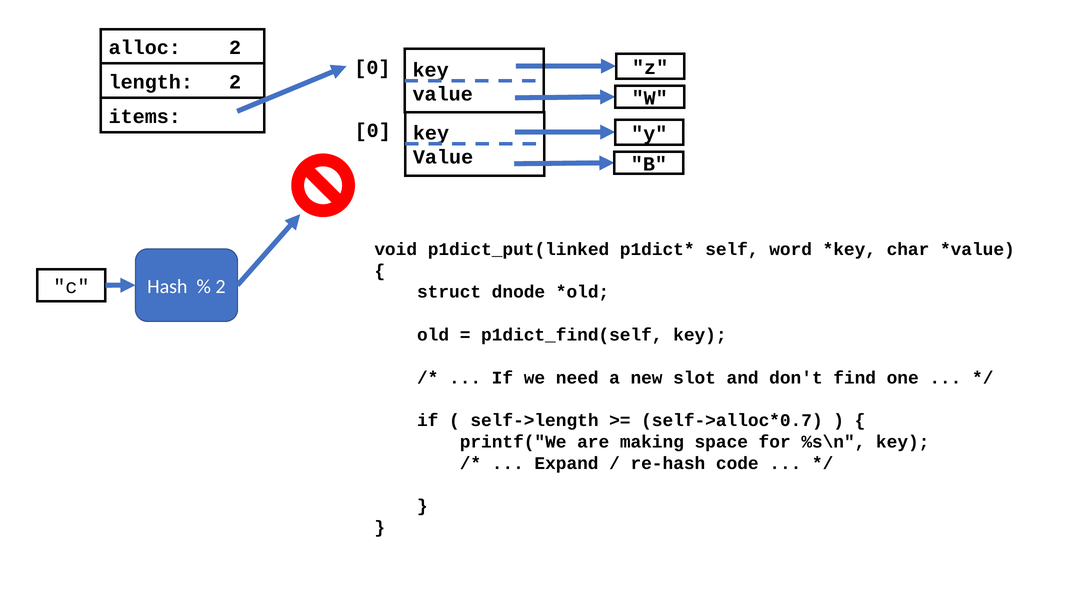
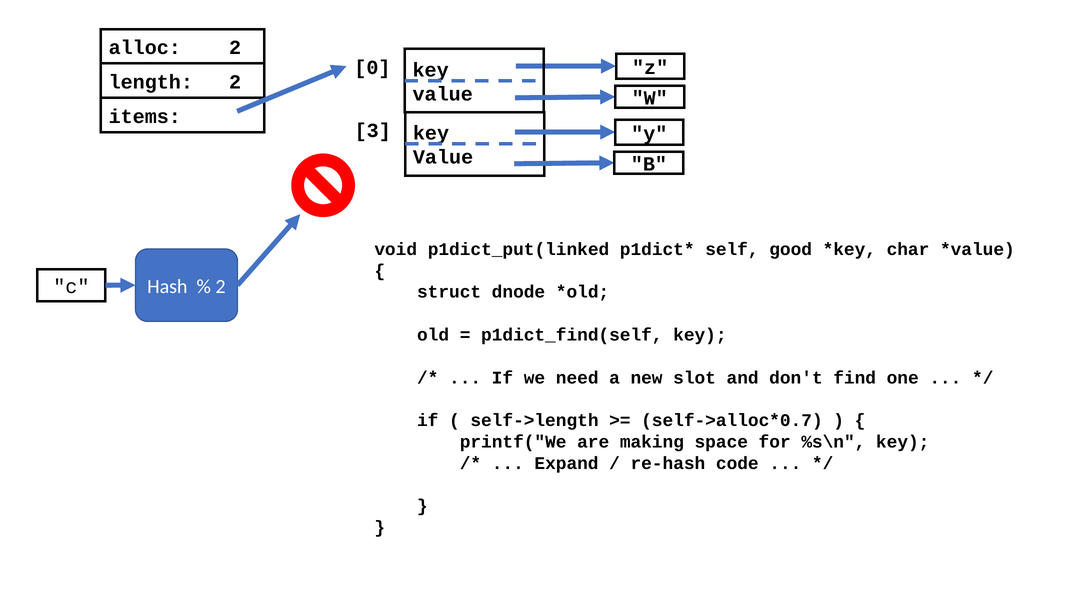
0: 0 -> 3 (373, 131)
word: word -> good (791, 250)
